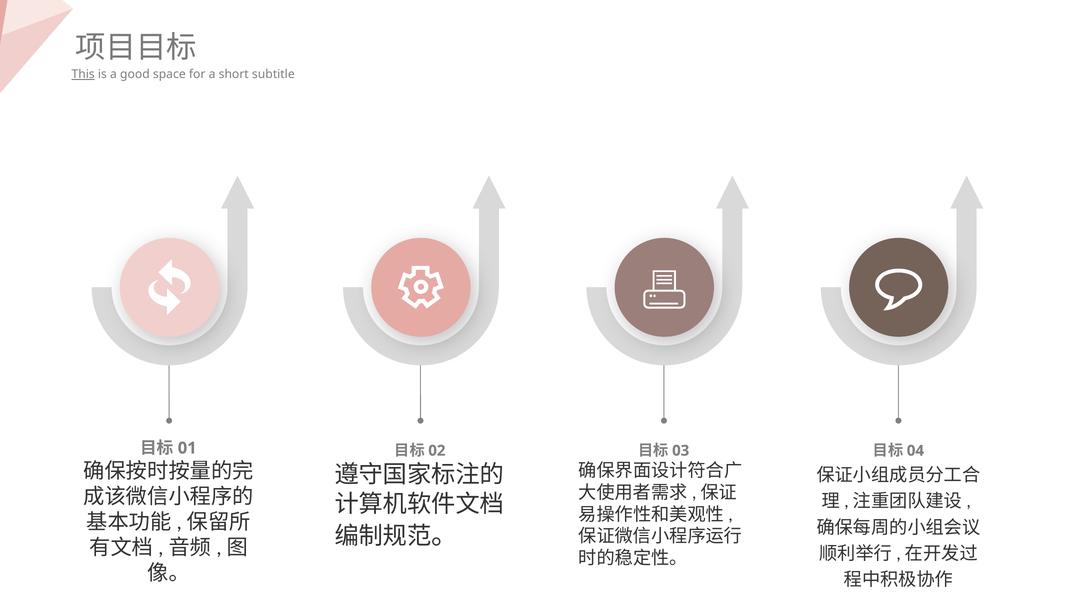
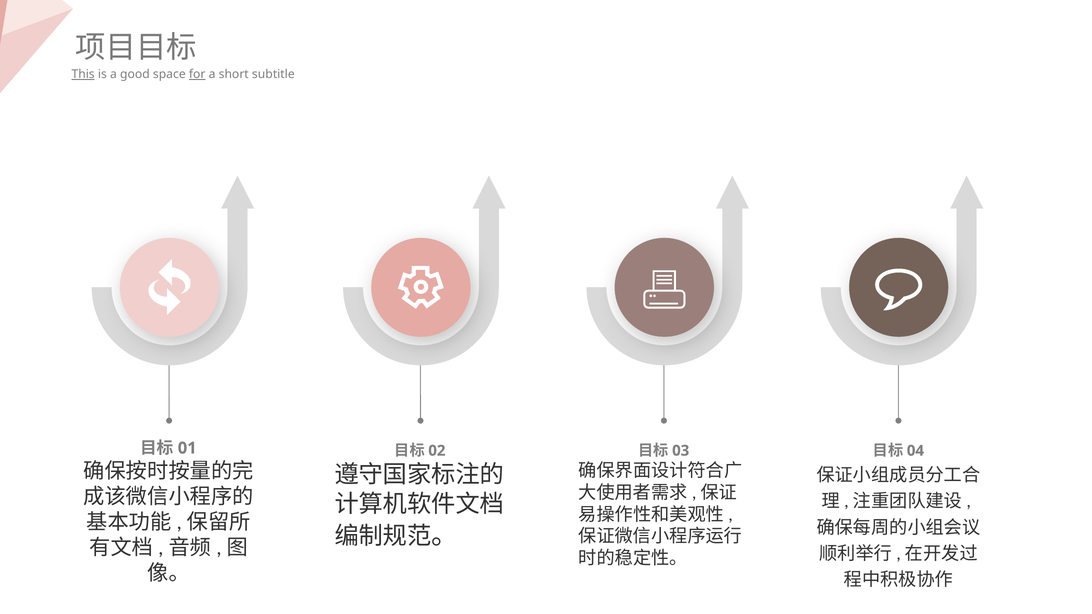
for underline: none -> present (197, 74)
